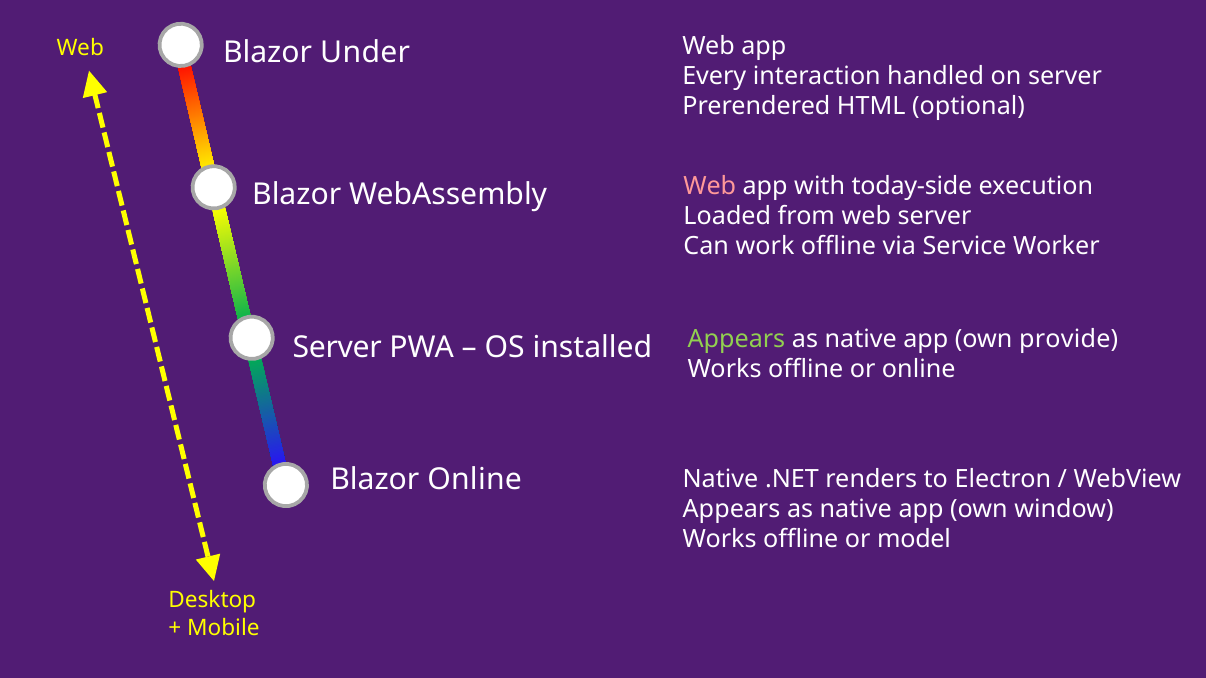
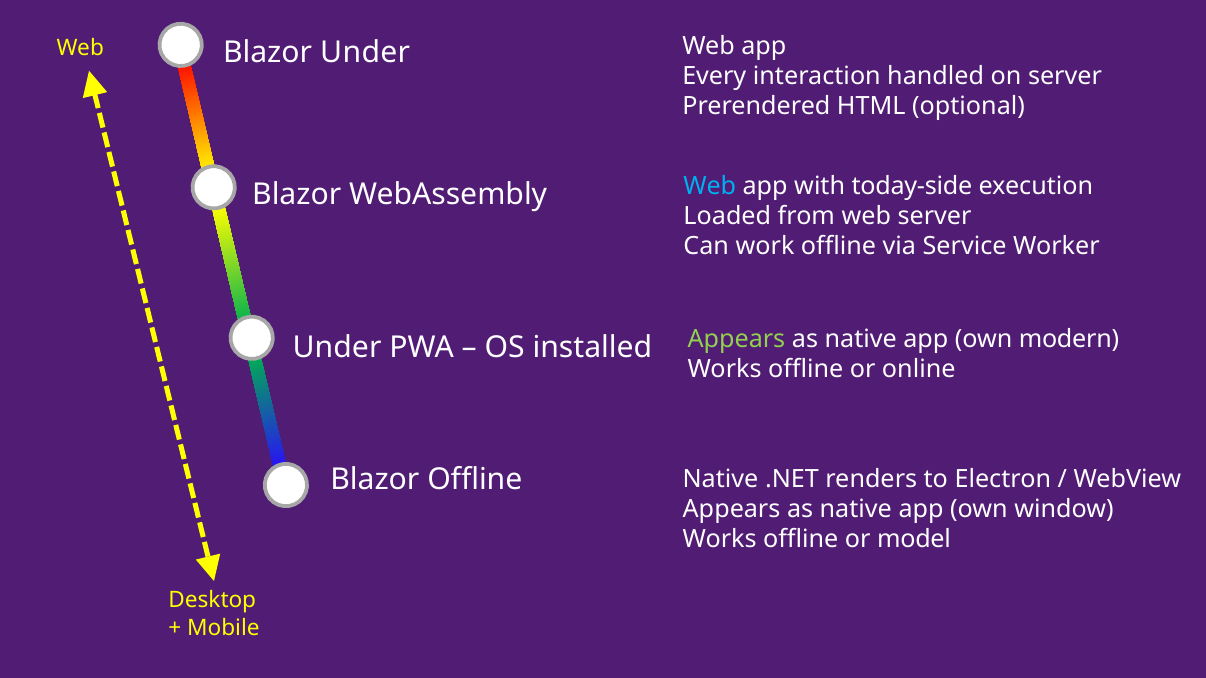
Web colour: pink -> light blue (710, 186)
Server: Server -> Under (337, 348)
provide: provide -> modern (1069, 340)
Blazor Online: Online -> Offline (475, 480)
